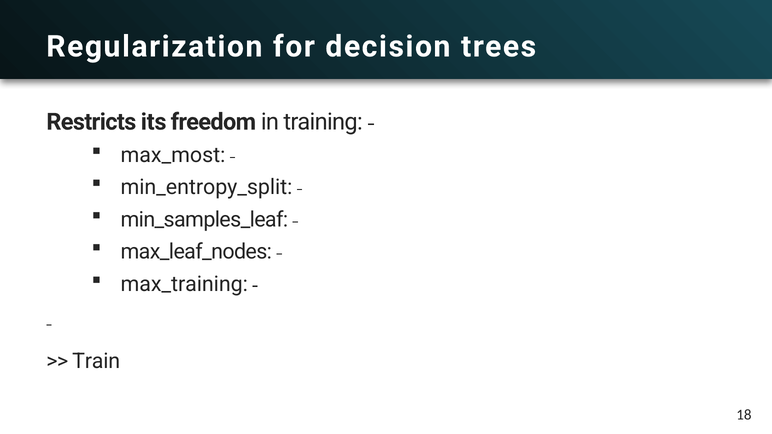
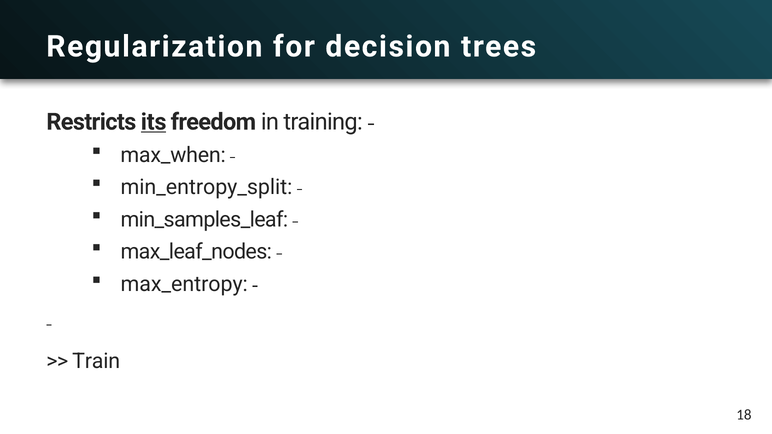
its underline: none -> present (154, 122)
max_most: max_most -> max_when (173, 155)
max_training: max_training -> max_entropy (184, 284)
